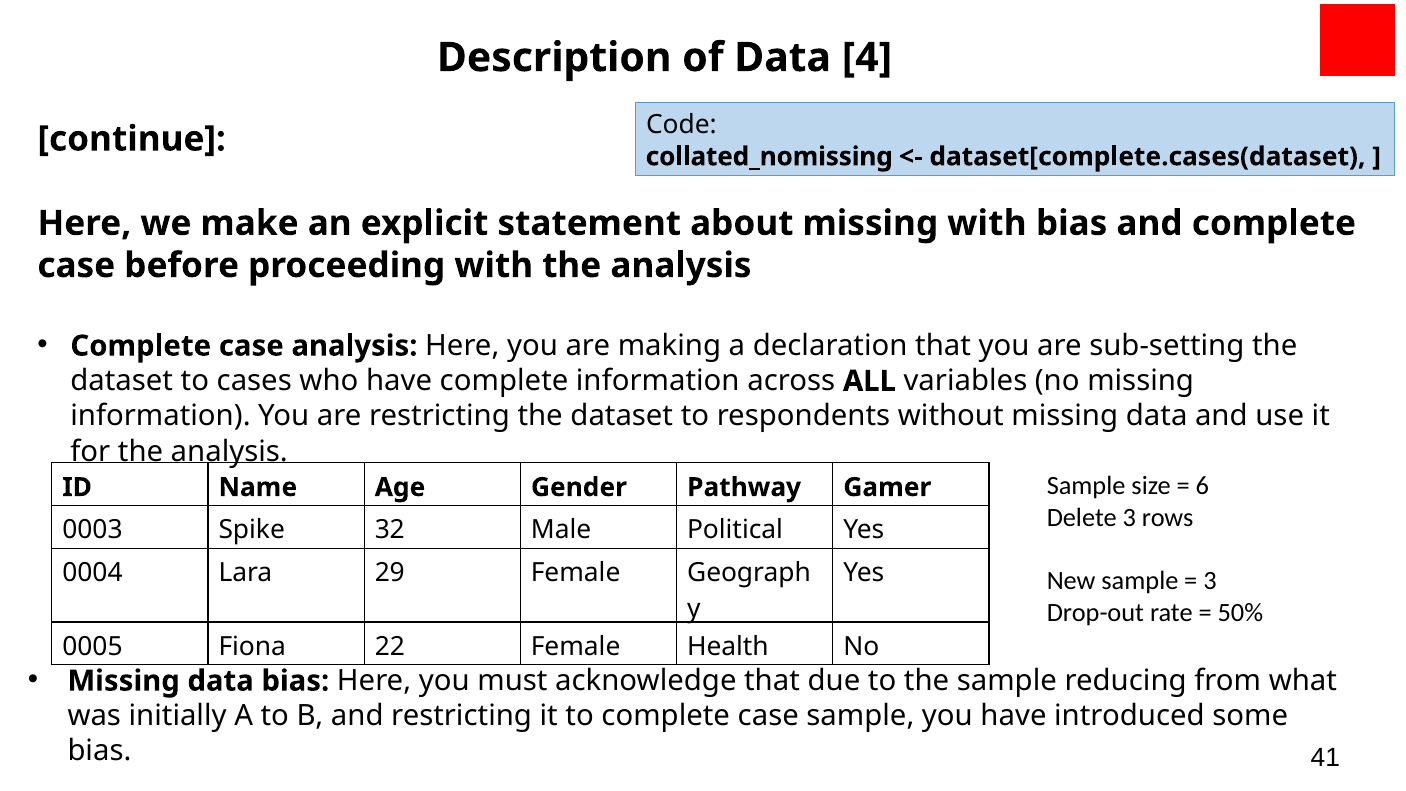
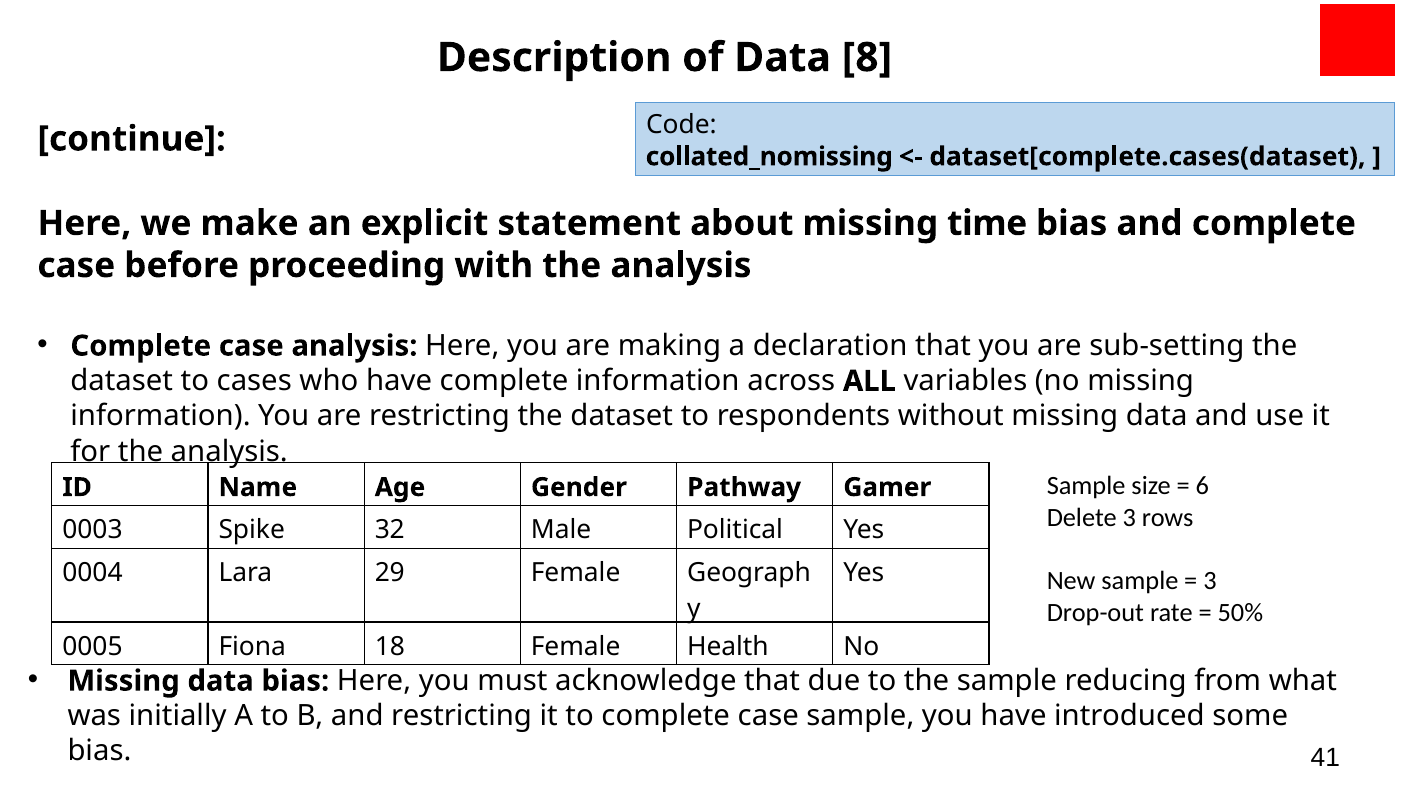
4: 4 -> 8 (867, 58)
missing with: with -> time (987, 223)
22: 22 -> 18 (390, 647)
